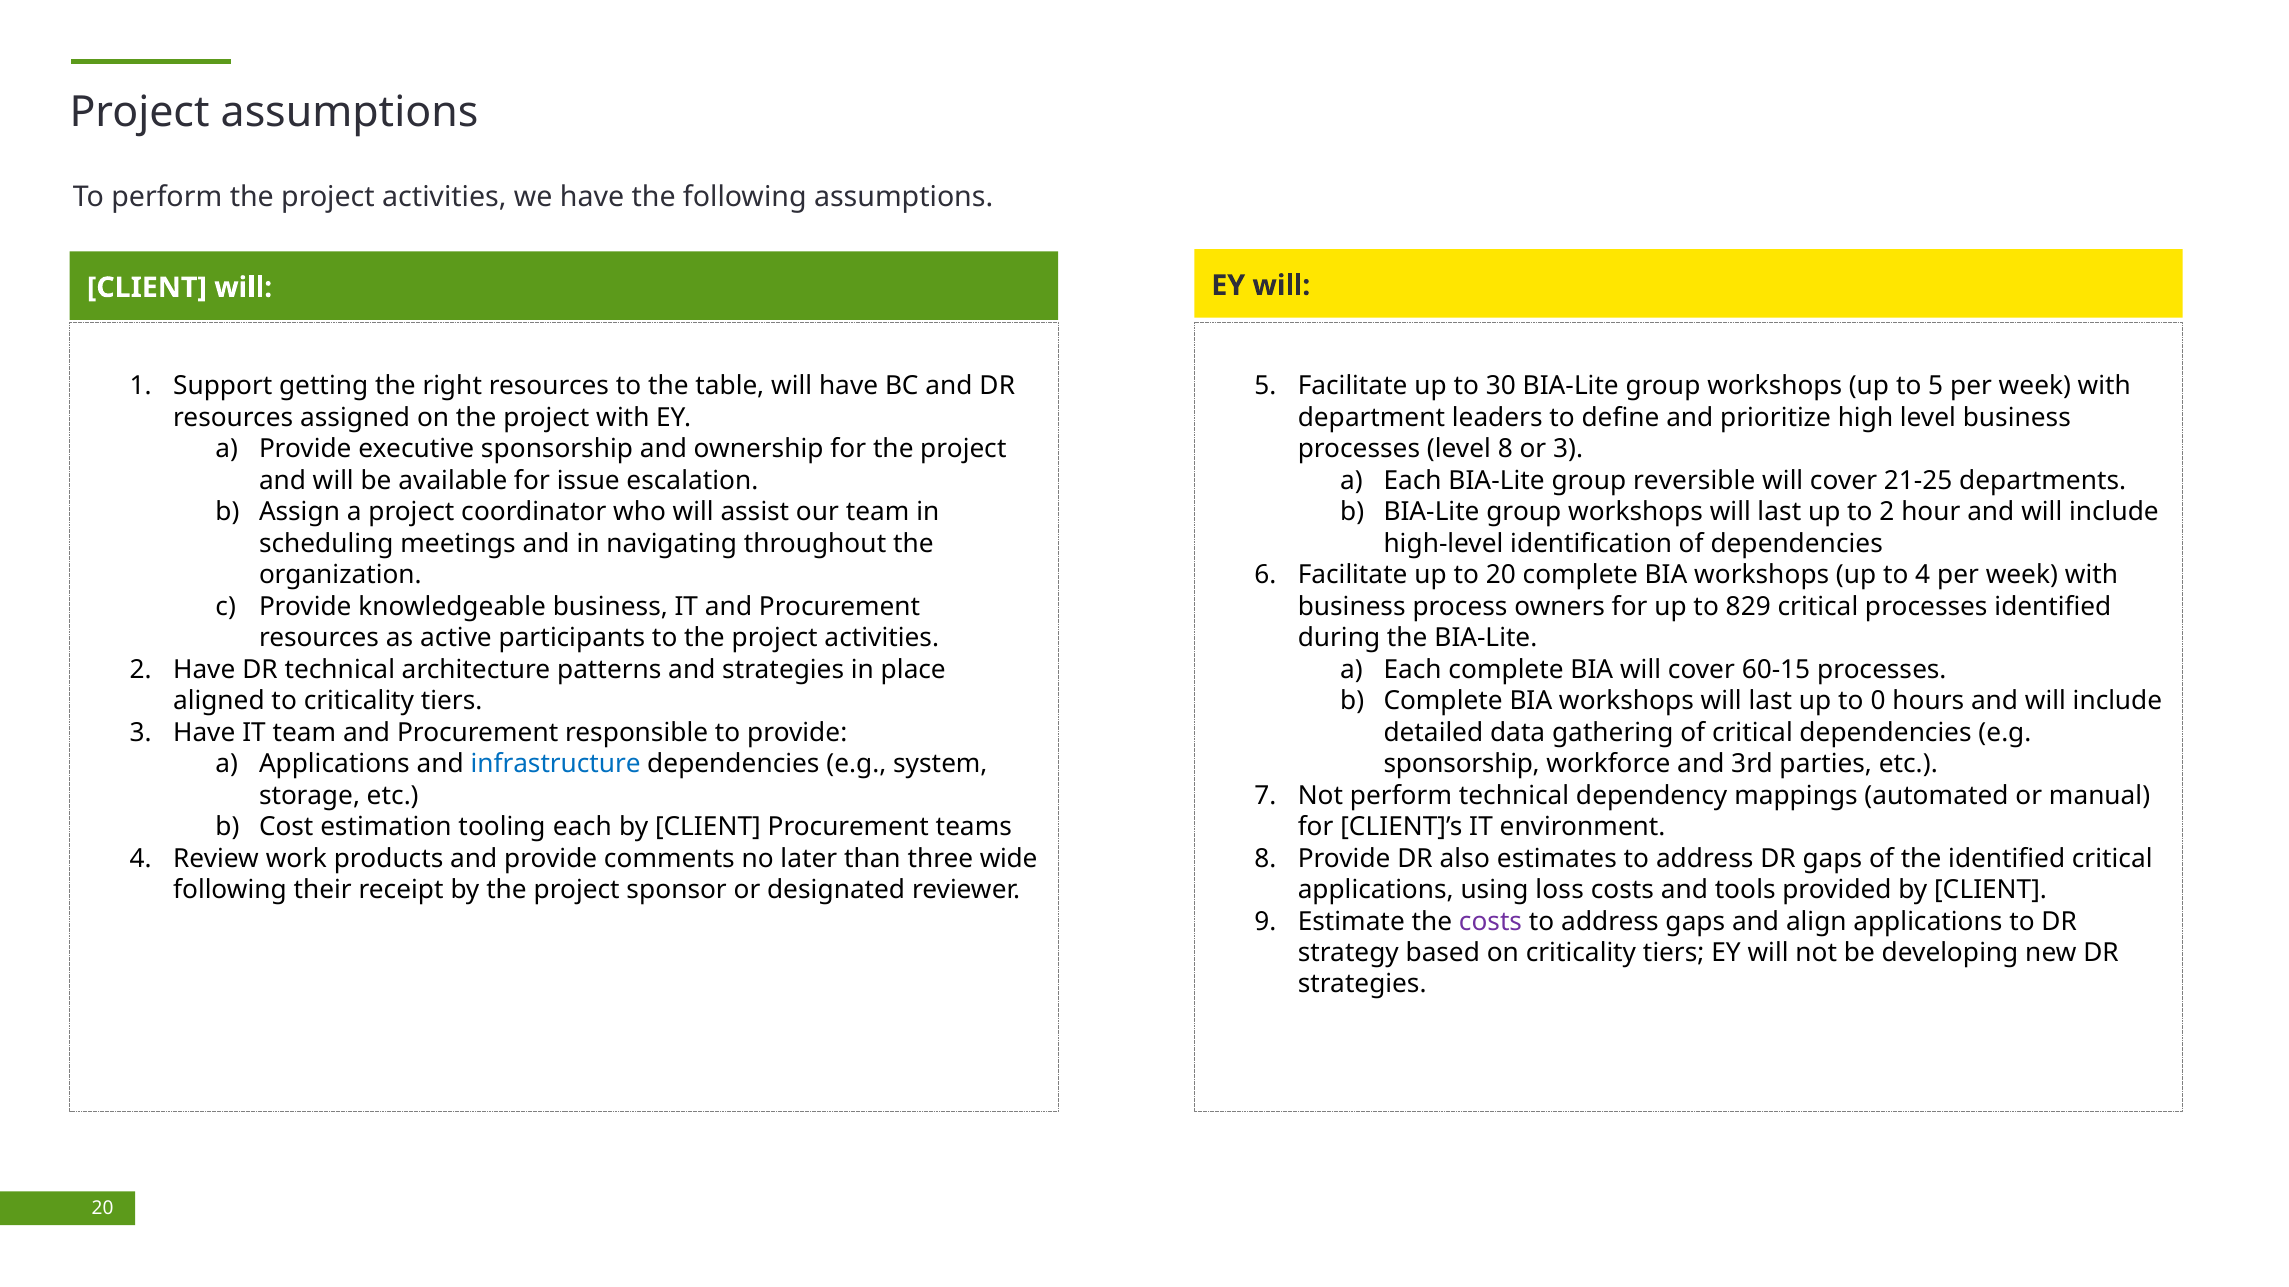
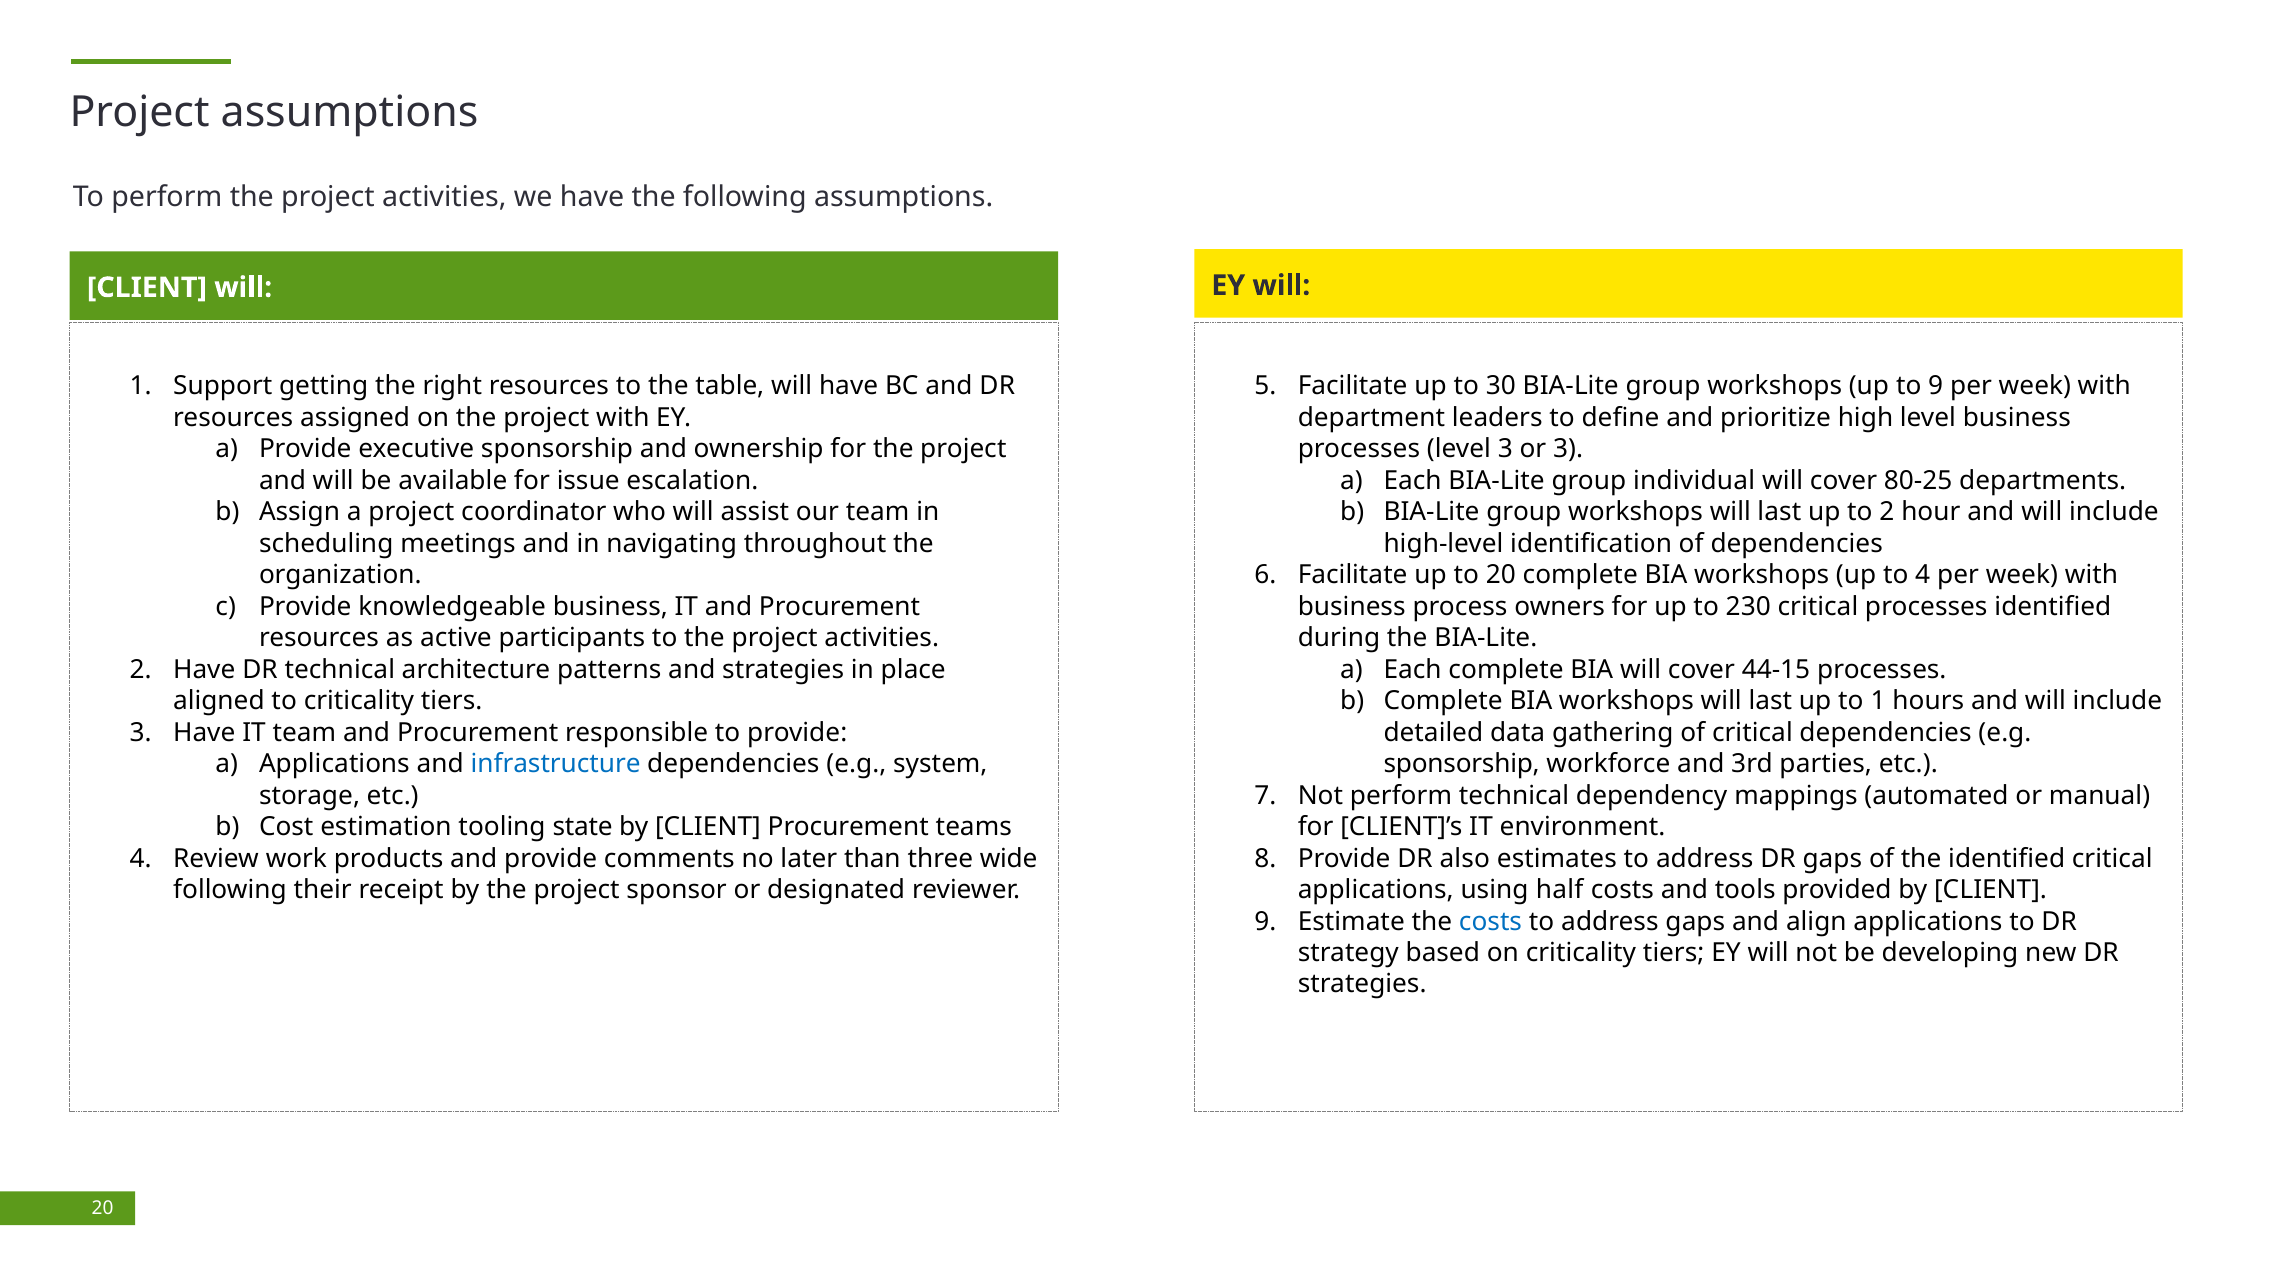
to 5: 5 -> 9 (1936, 386)
level 8: 8 -> 3 (1505, 449)
reversible: reversible -> individual (1694, 481)
21-25: 21-25 -> 80-25 (1918, 481)
829: 829 -> 230 (1748, 606)
60-15: 60-15 -> 44-15 (1776, 669)
to 0: 0 -> 1 (1878, 701)
tooling each: each -> state (583, 827)
loss: loss -> half (1560, 890)
costs colour: purple -> blue (1491, 921)
